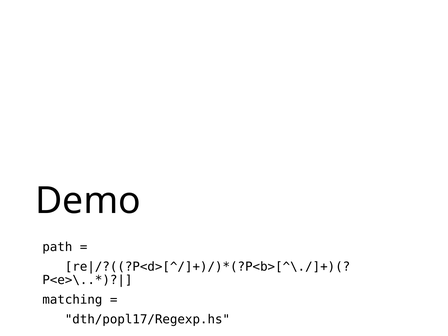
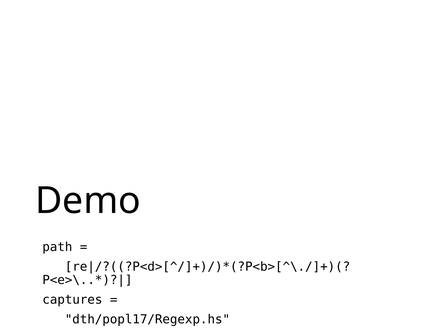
matching: matching -> captures (72, 300)
